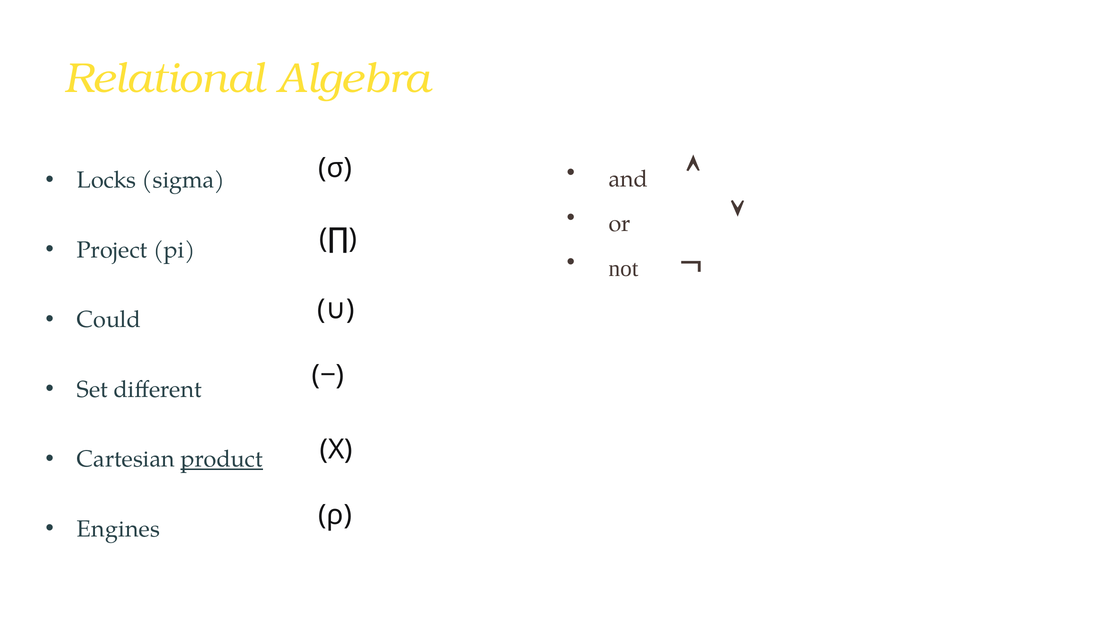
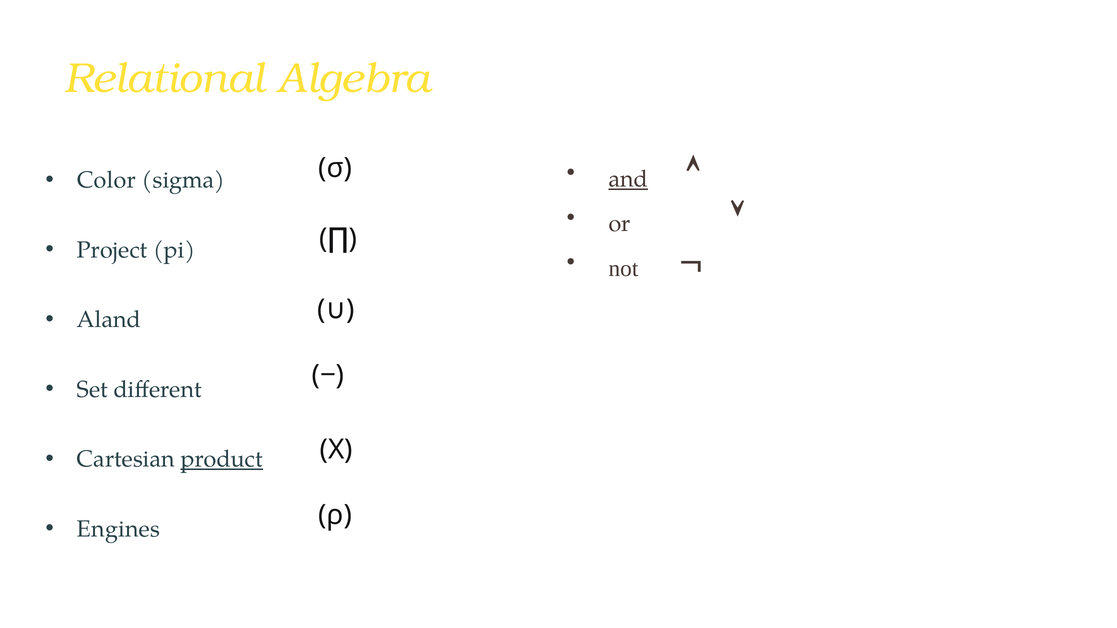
Locks: Locks -> Color (106, 180)
and underline: none -> present (628, 179)
Could: Could -> Aland (109, 320)
